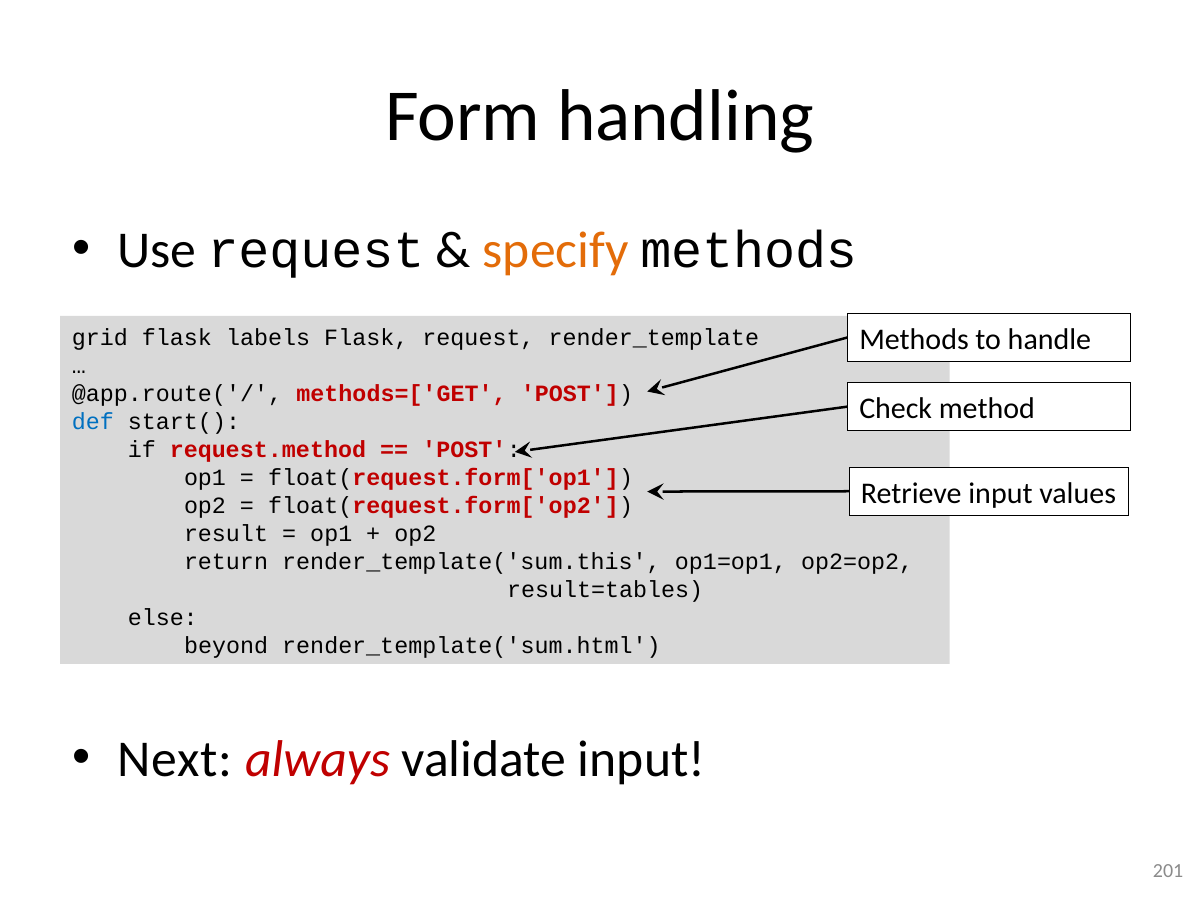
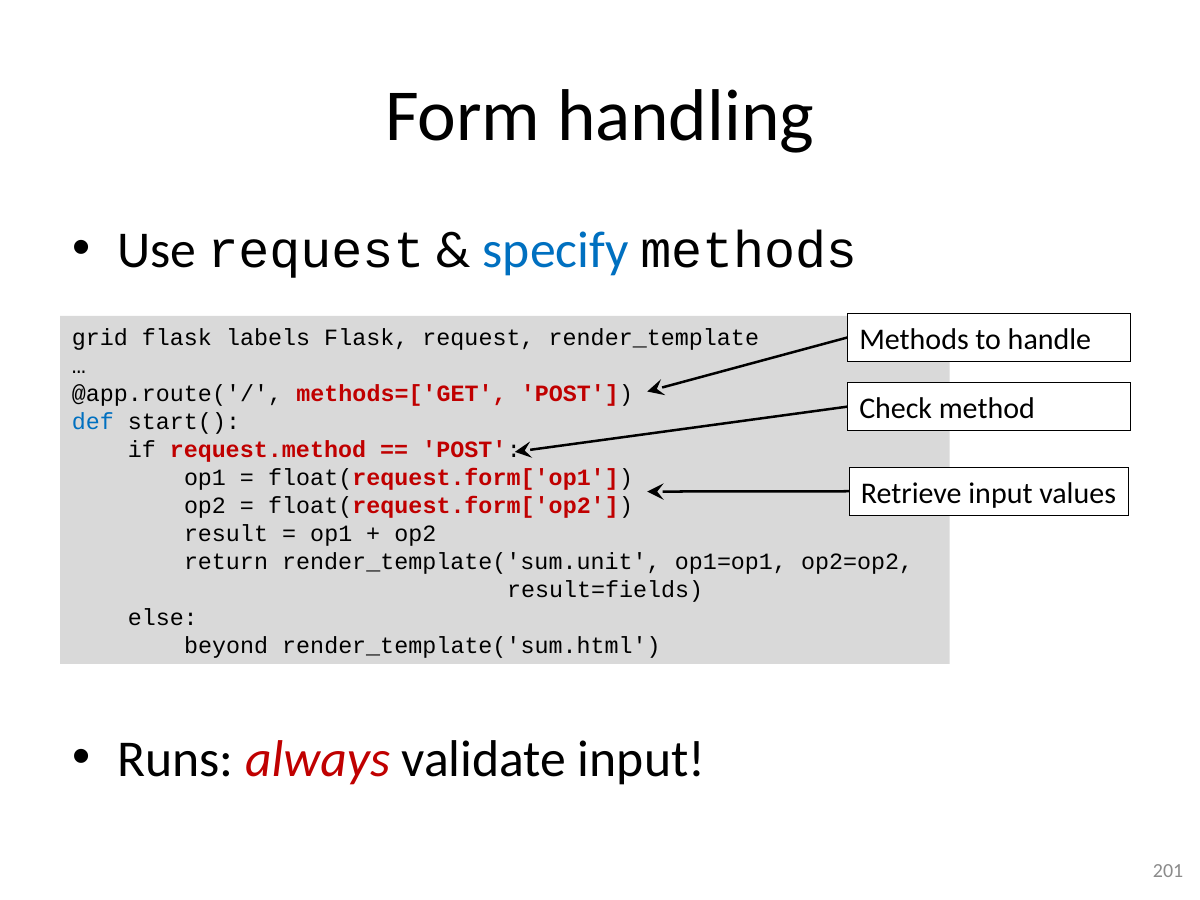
specify colour: orange -> blue (556, 251)
render_template('sum.this: render_template('sum.this -> render_template('sum.unit (471, 562)
result=tables: result=tables -> result=fields (605, 590)
Next: Next -> Runs (175, 760)
